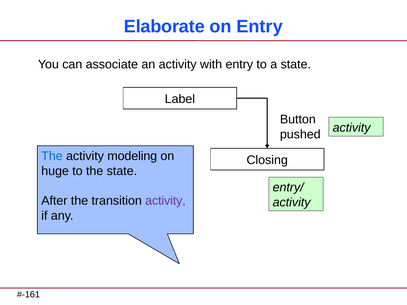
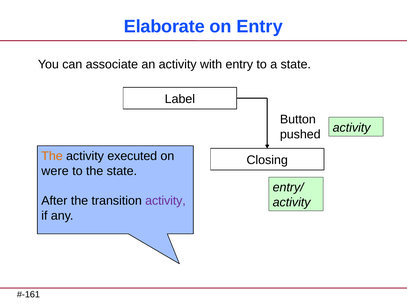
The colour: blue -> orange (52, 156)
modeling: modeling -> executed (132, 156)
huge: huge -> were (55, 171)
